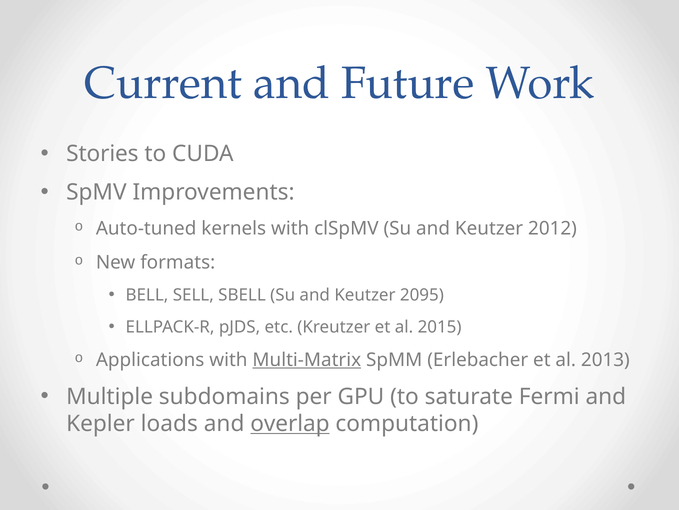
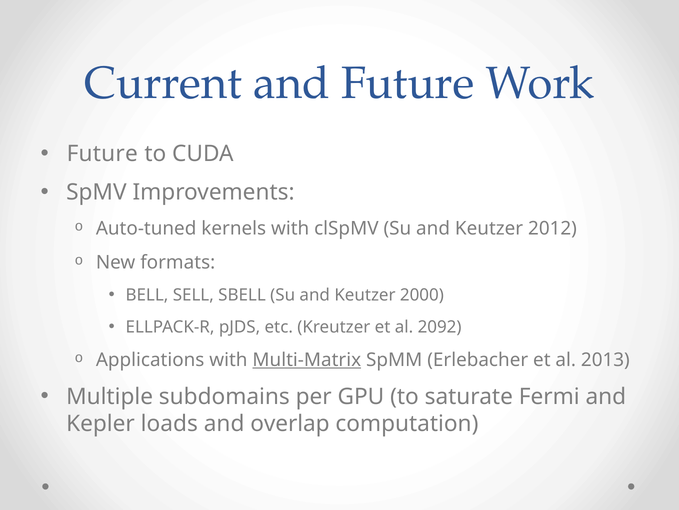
Stories: Stories -> Future (102, 154)
2095: 2095 -> 2000 (422, 295)
2015: 2015 -> 2092 (440, 327)
overlap underline: present -> none (290, 423)
